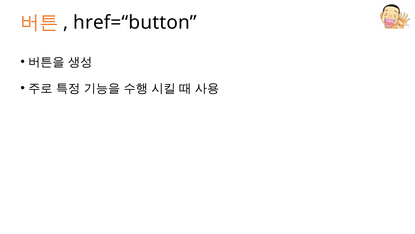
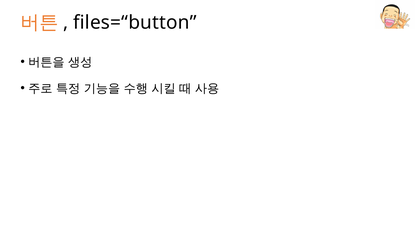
href=“button: href=“button -> files=“button (135, 23)
